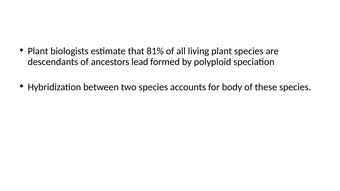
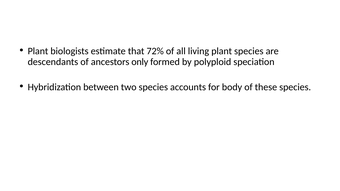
81%: 81% -> 72% (155, 51)
lead: lead -> only (140, 62)
